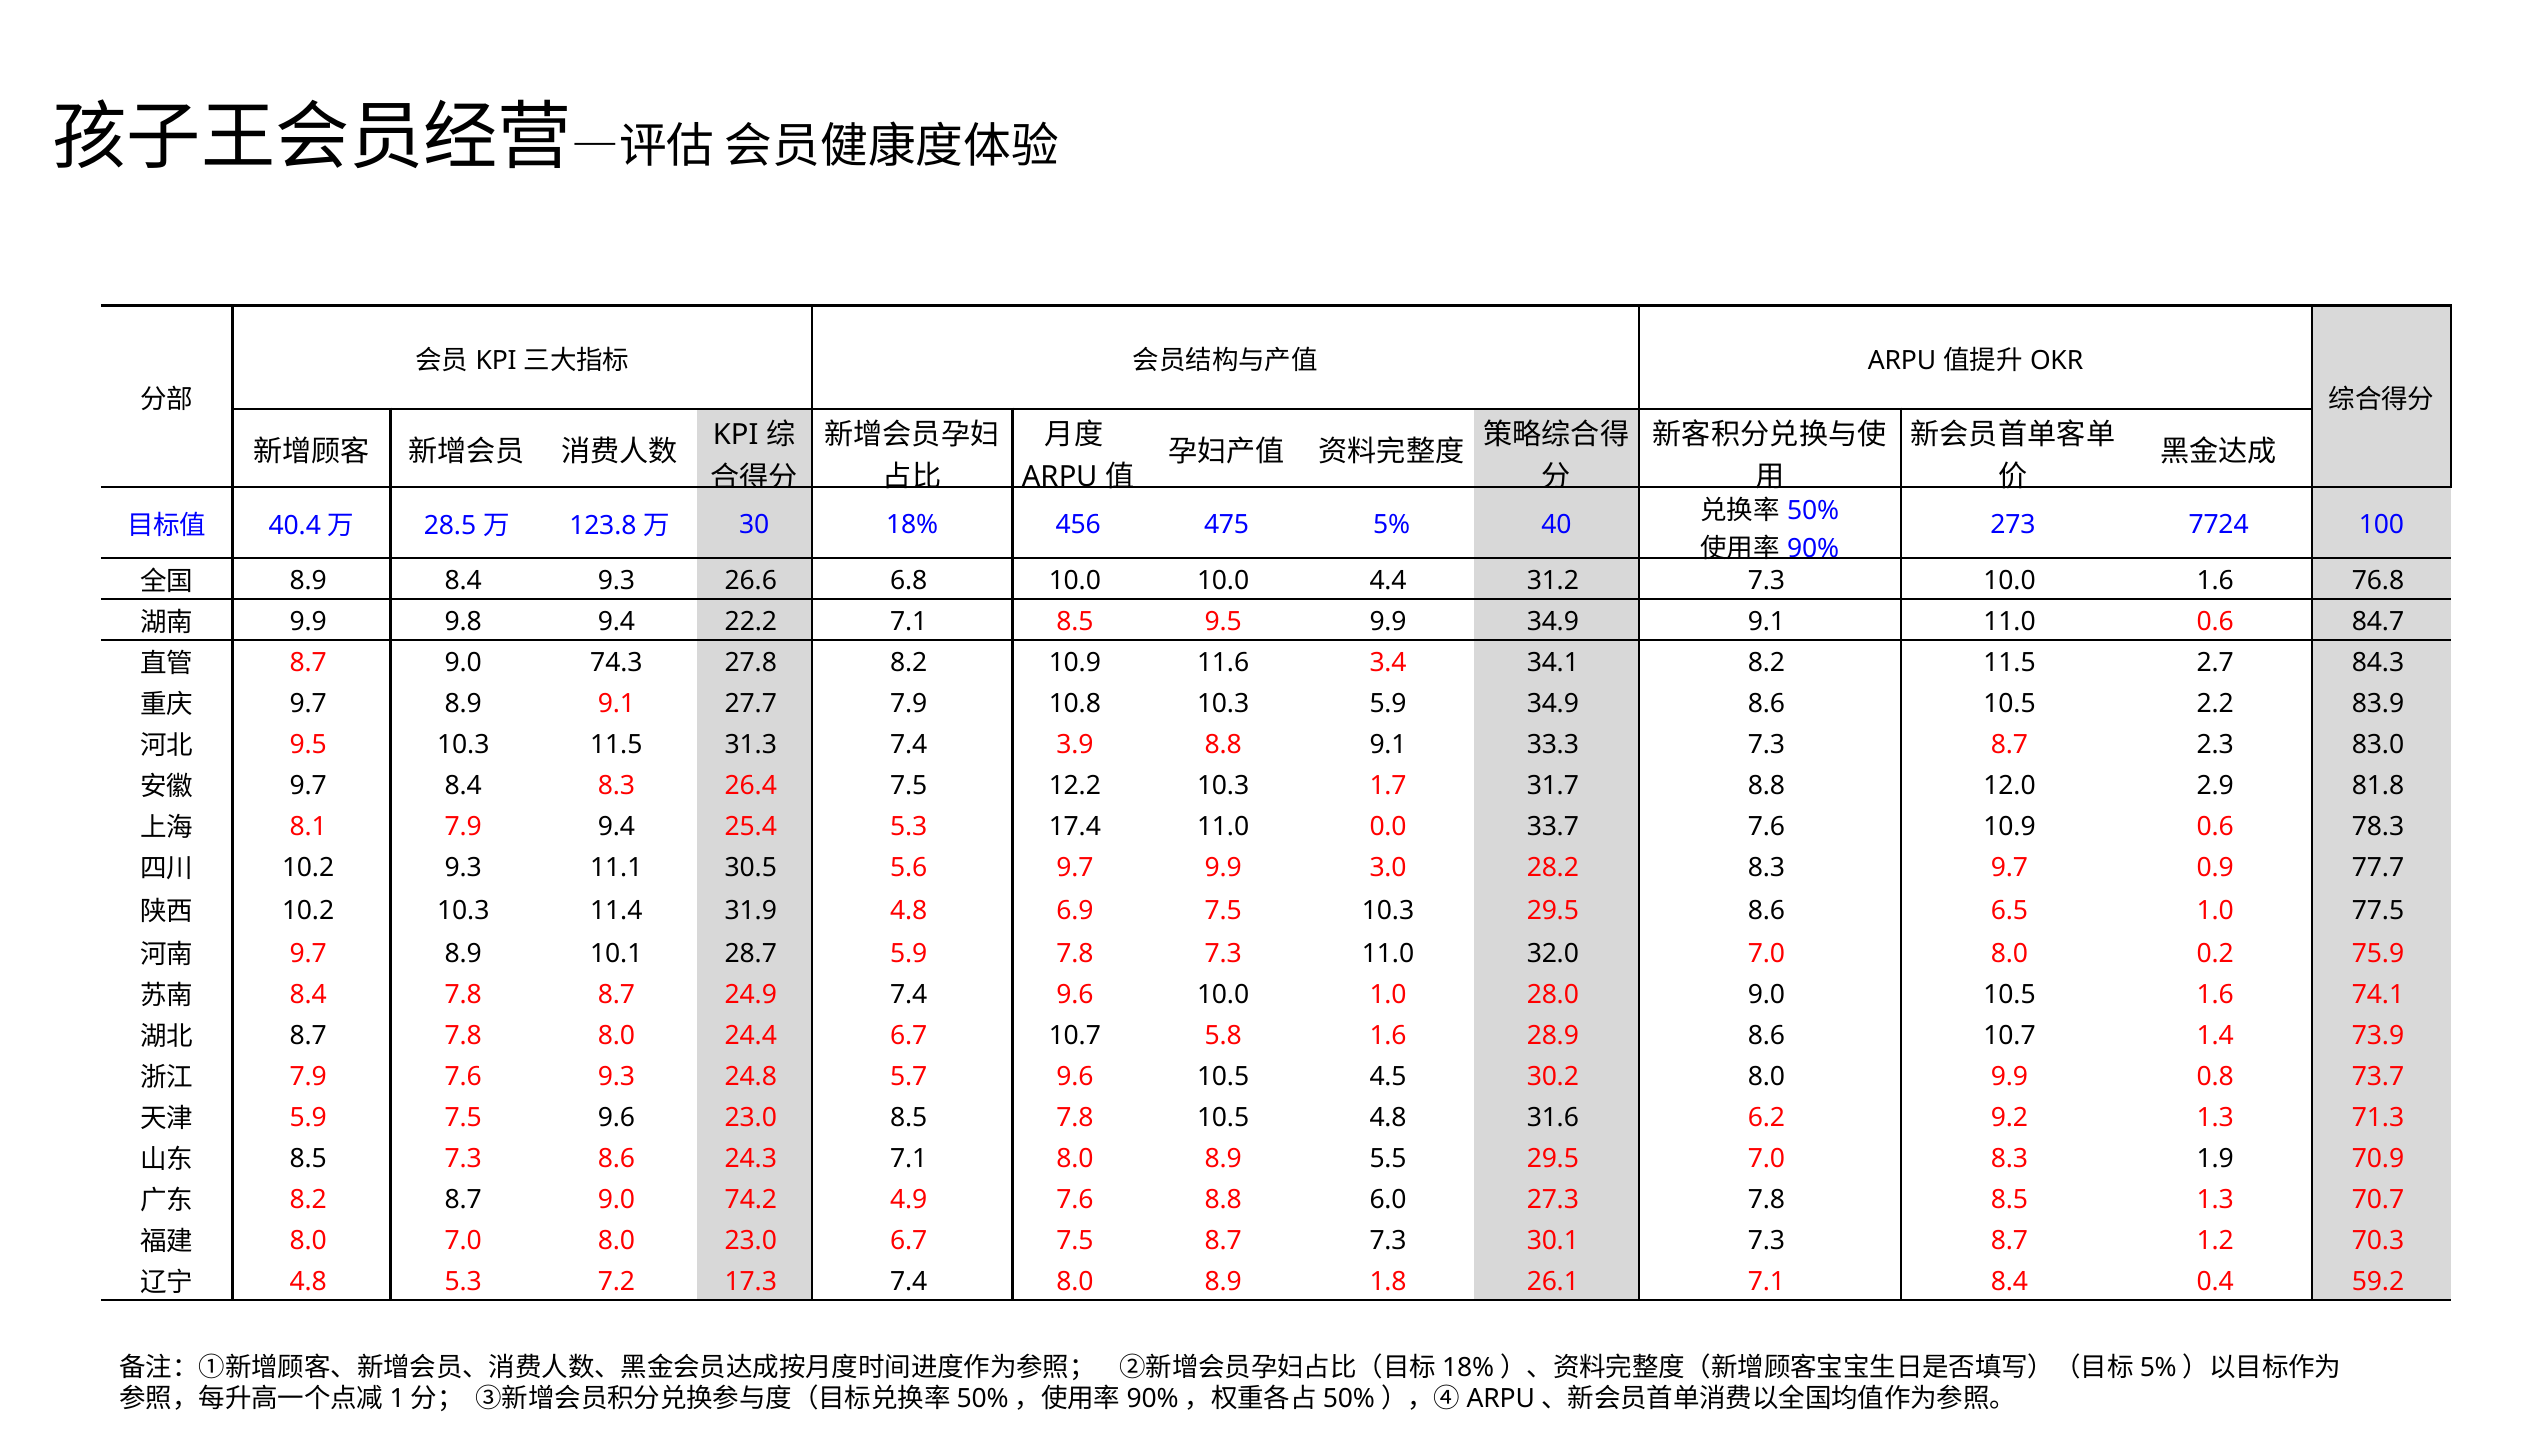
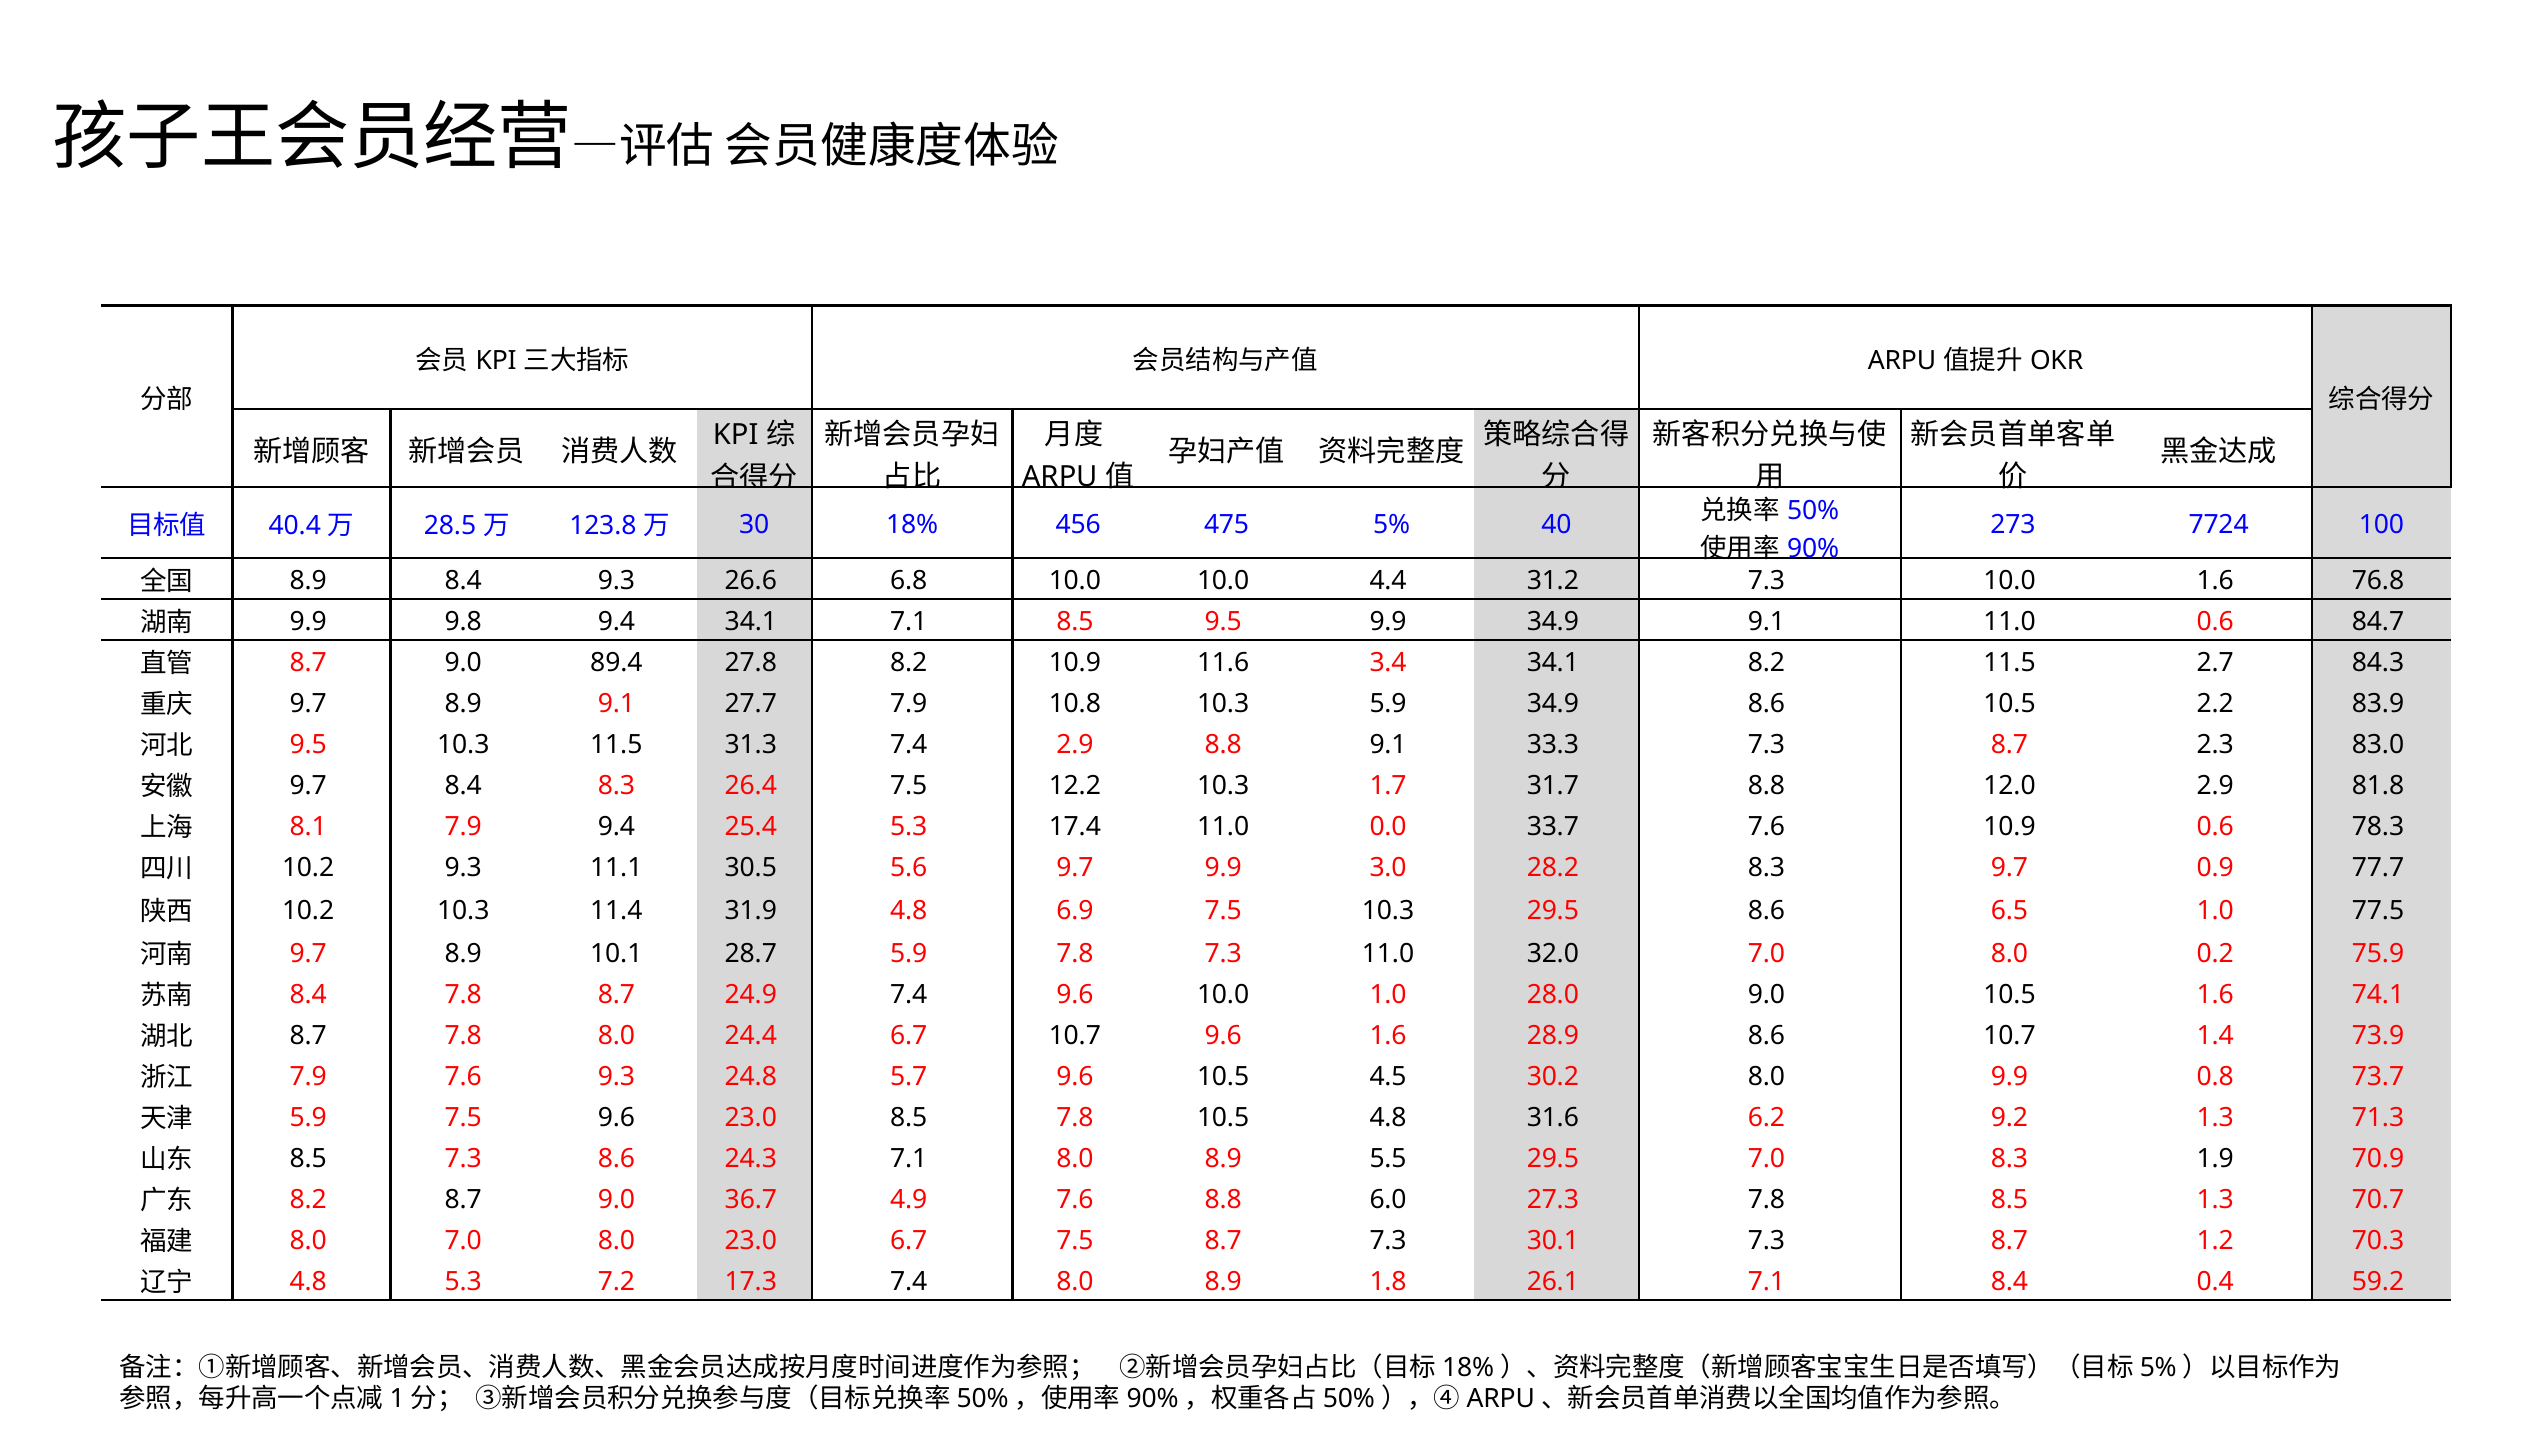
9.4 22.2: 22.2 -> 34.1 (751, 622)
74.3: 74.3 -> 89.4 (616, 663)
7.4 3.9: 3.9 -> 2.9 (1075, 745)
10.7 5.8: 5.8 -> 9.6 (1223, 1036)
74.2: 74.2 -> 36.7 (751, 1200)
